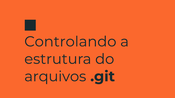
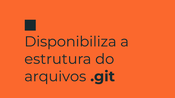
Controlando: Controlando -> Disponibiliza (70, 42)
